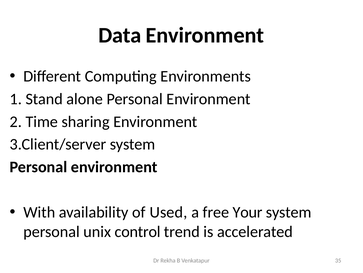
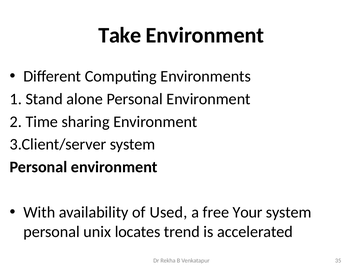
Data: Data -> Take (120, 35)
control: control -> locates (138, 231)
